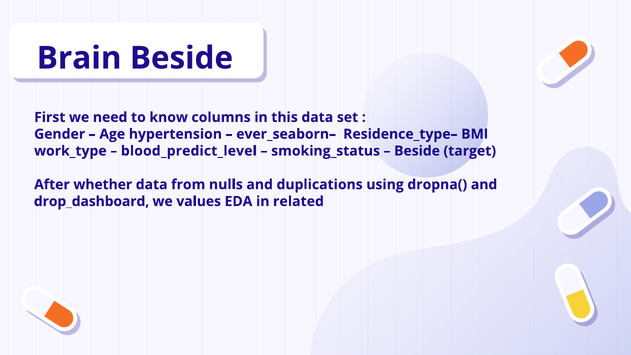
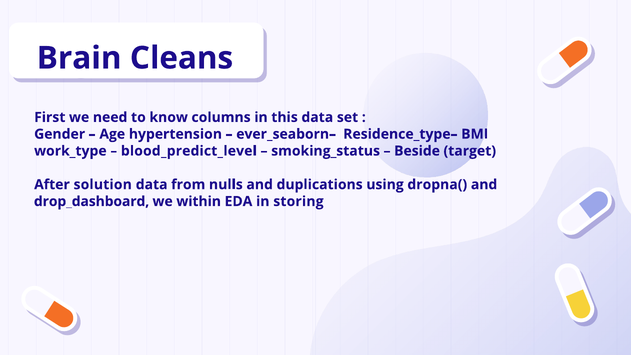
Brain Beside: Beside -> Cleans (181, 58)
whether: whether -> solution (103, 185)
values: values -> within (199, 201)
related: related -> storing (298, 201)
